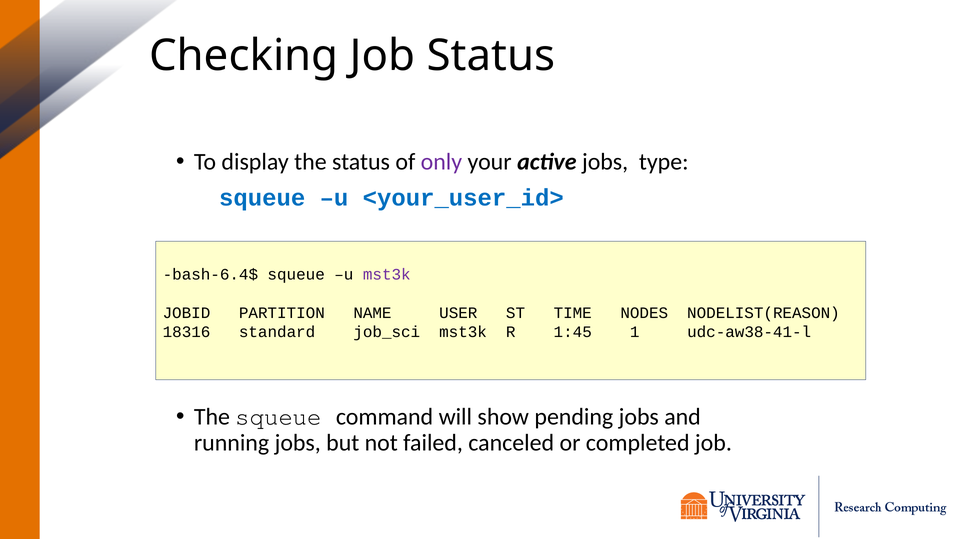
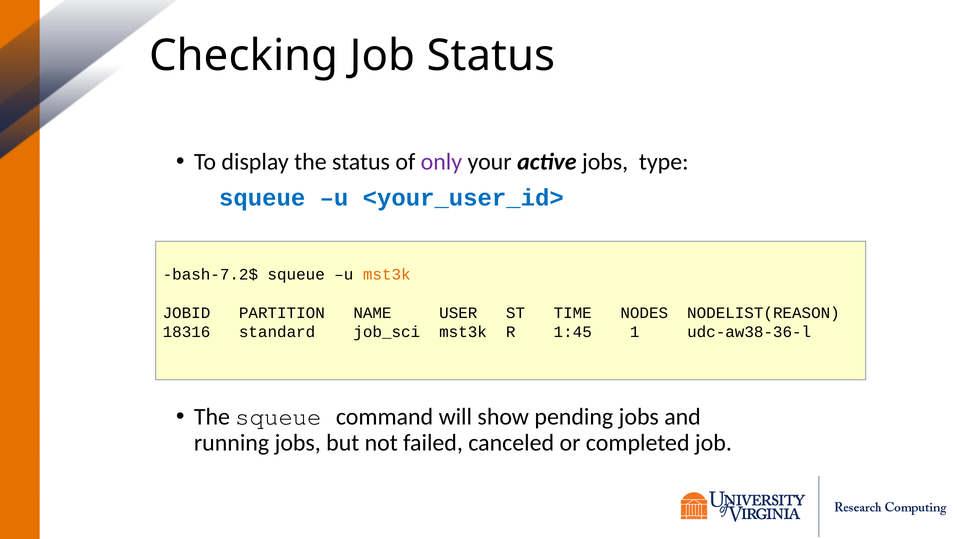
bash-6.4$: bash-6.4$ -> bash-7.2$ (210, 274)
mst3k colour: purple -> orange (387, 274)
udc-aw38-41-l: udc-aw38-41-l -> udc-aw38-36-l (749, 332)
